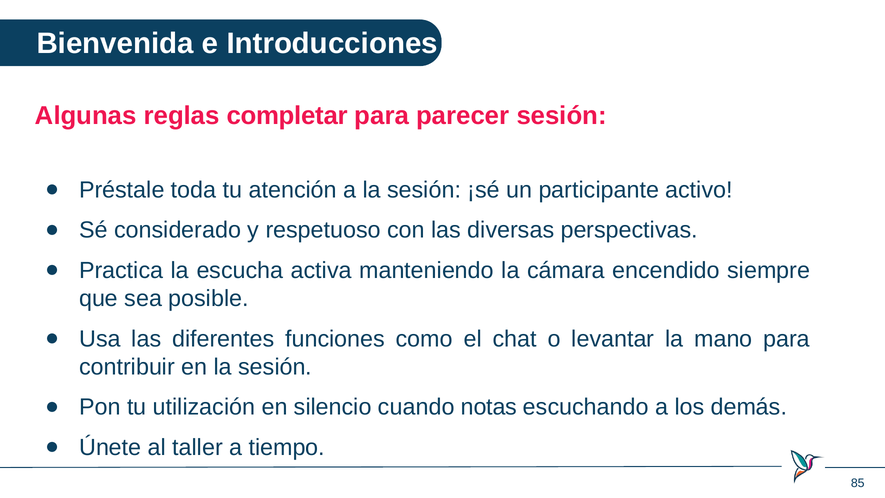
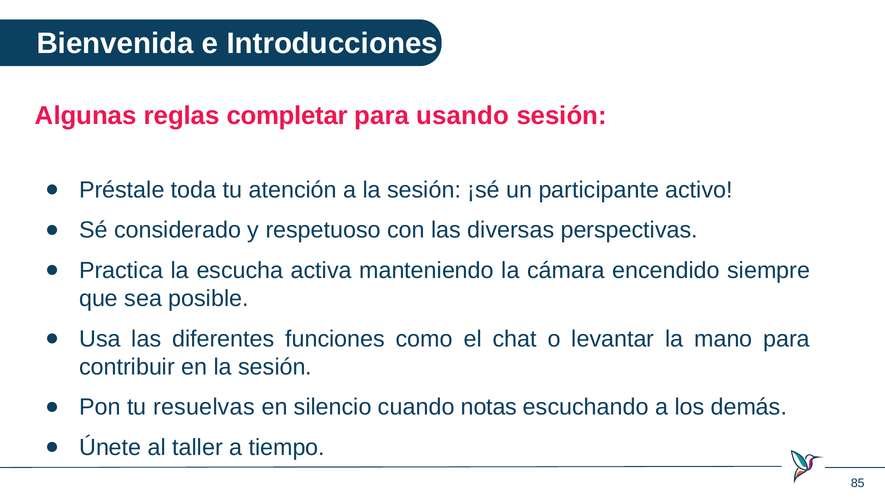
parecer: parecer -> usando (463, 116)
utilización: utilización -> resuelvas (204, 407)
